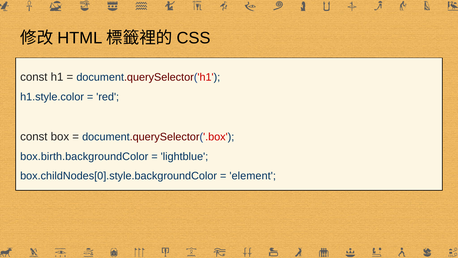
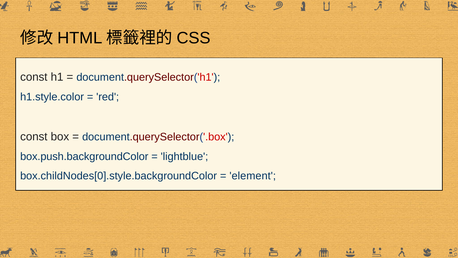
box.birth.backgroundColor: box.birth.backgroundColor -> box.push.backgroundColor (84, 156)
